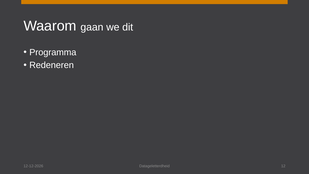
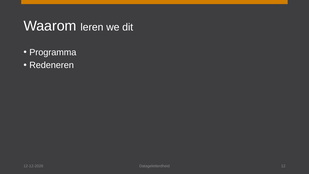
gaan: gaan -> leren (92, 27)
